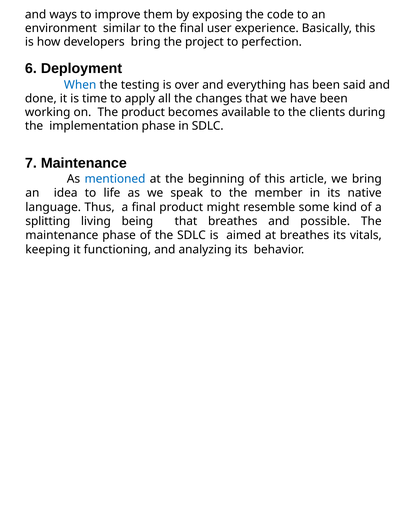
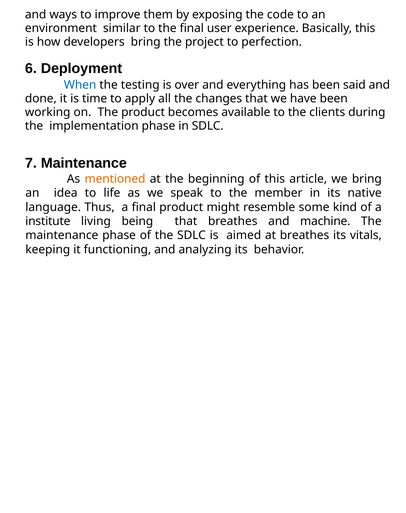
mentioned colour: blue -> orange (115, 179)
splitting: splitting -> institute (48, 221)
possible: possible -> machine (325, 221)
